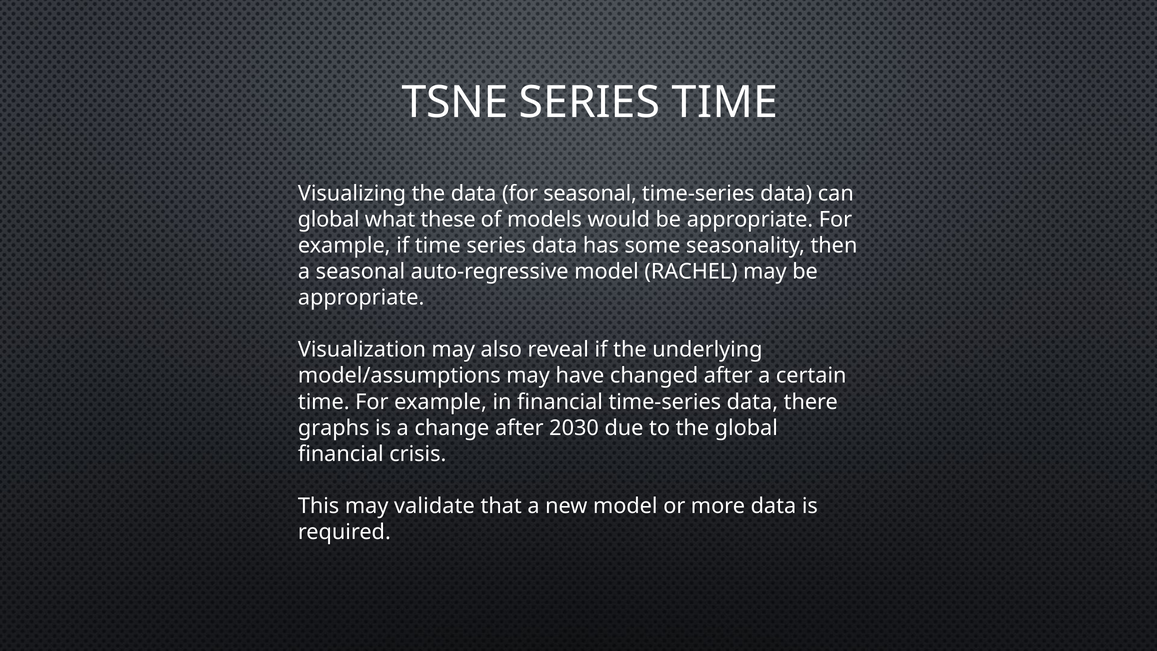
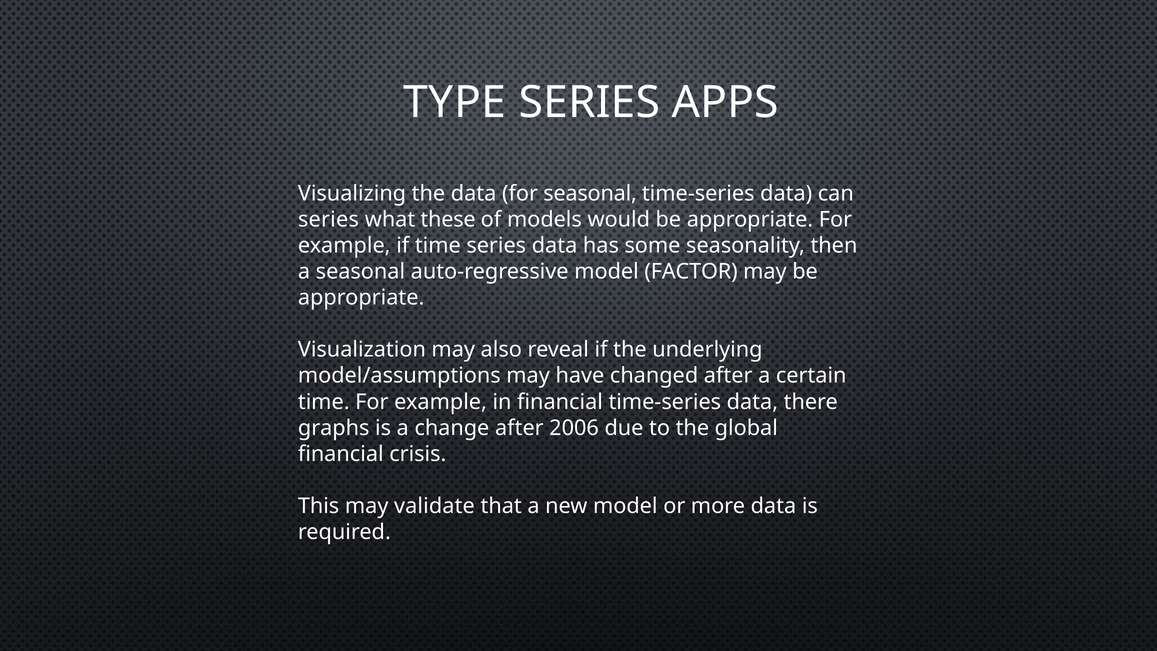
TSNE: TSNE -> TYPE (455, 102)
SERIES TIME: TIME -> APPS (725, 102)
global: global -> series (328, 220)
RACHEL: RACHEL -> FACTOR (691, 272)
2030: 2030 -> 2006 (574, 428)
